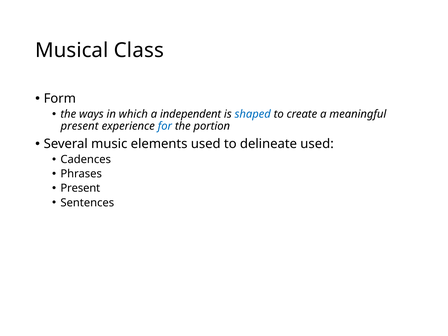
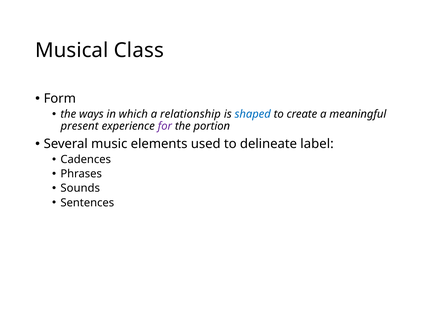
independent: independent -> relationship (190, 114)
for colour: blue -> purple (165, 126)
delineate used: used -> label (317, 144)
Present: Present -> Sounds (80, 188)
